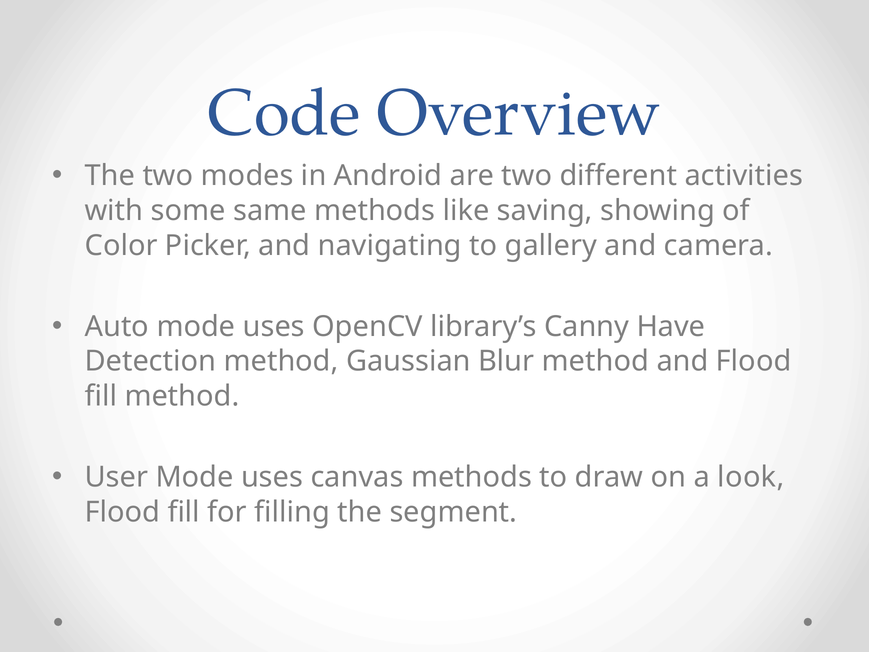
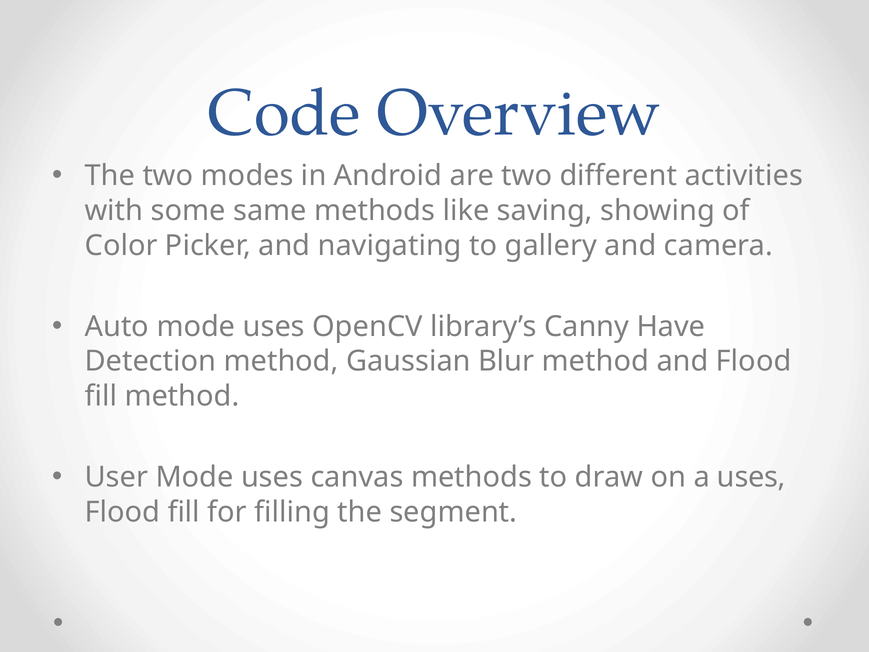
a look: look -> uses (751, 477)
